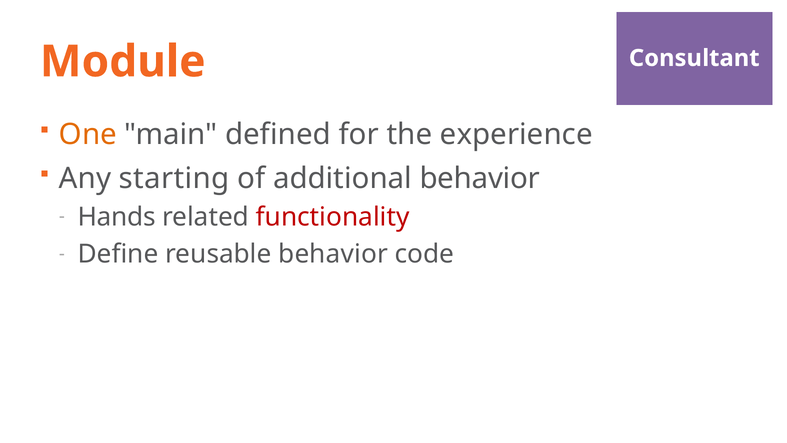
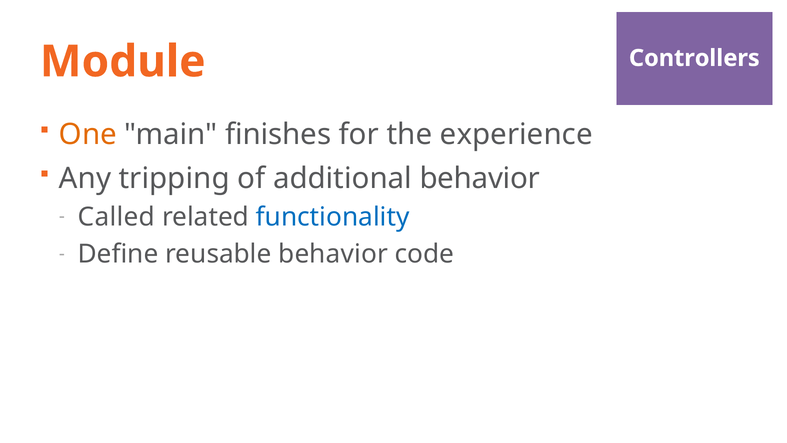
Consultant: Consultant -> Controllers (694, 58)
defined: defined -> finishes (278, 134)
starting: starting -> tripping (174, 178)
Hands: Hands -> Called (116, 217)
functionality colour: red -> blue (333, 217)
